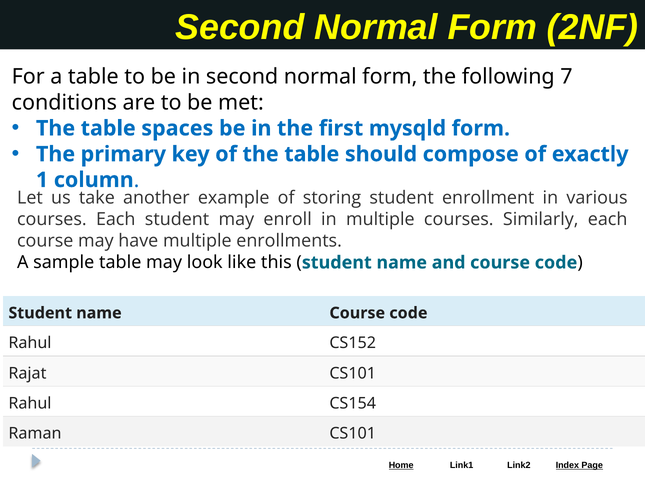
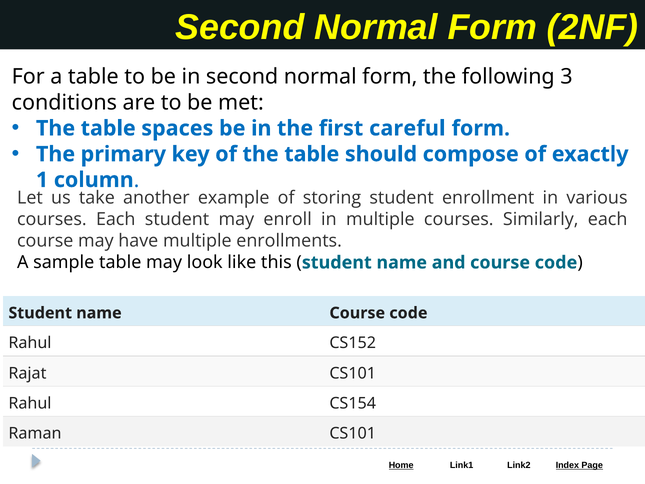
7: 7 -> 3 (566, 77)
mysqld: mysqld -> careful (407, 128)
